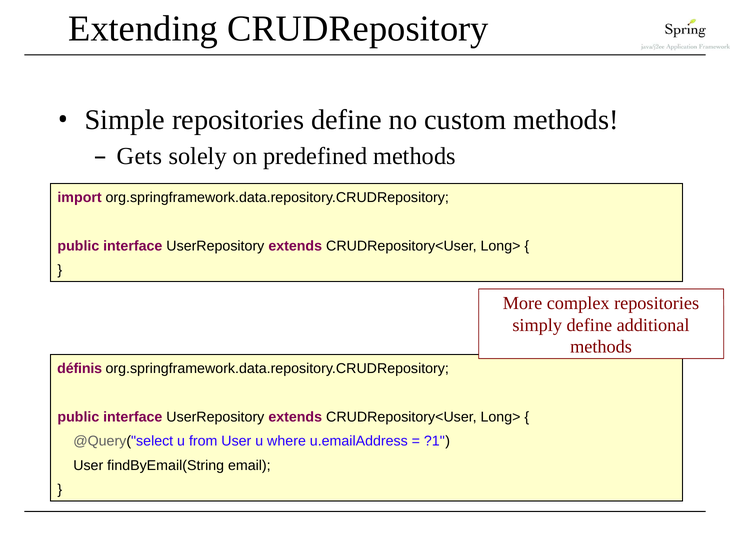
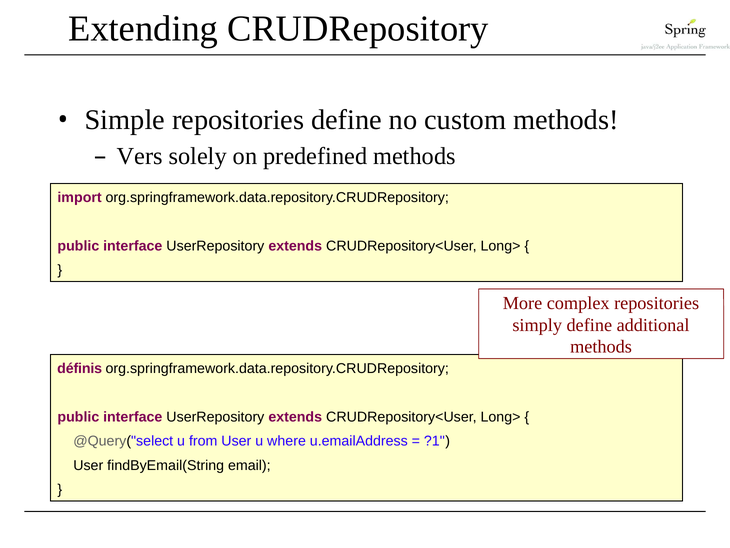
Gets: Gets -> Vers (140, 156)
